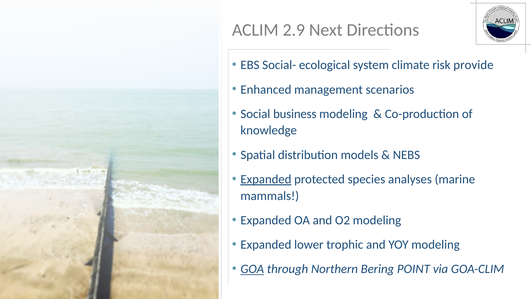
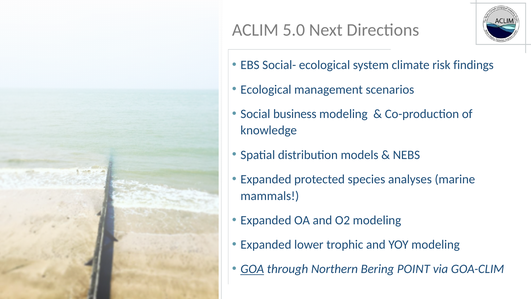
2.9: 2.9 -> 5.0 (294, 30)
provide: provide -> findings (474, 65)
Enhanced: Enhanced -> Ecological (266, 89)
Expanded underline: present -> none (266, 179)
